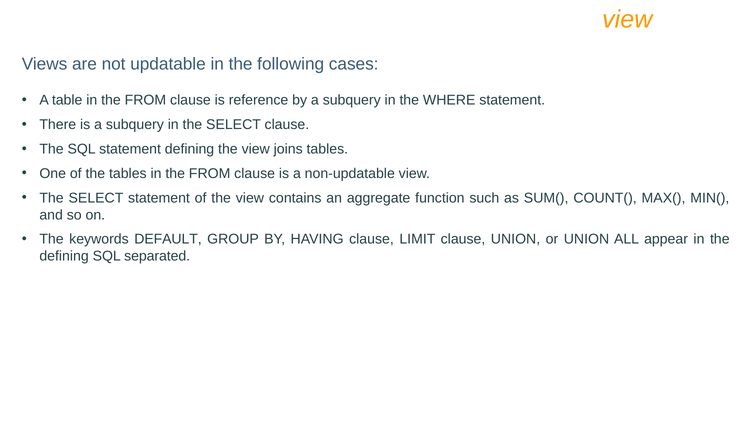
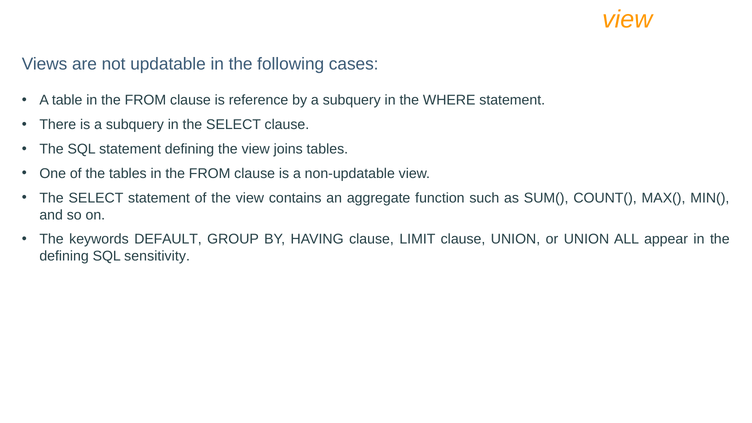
separated: separated -> sensitivity (157, 256)
